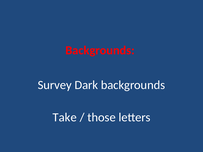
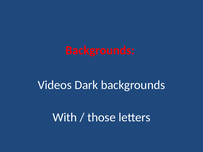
Survey: Survey -> Videos (55, 85)
Take: Take -> With (65, 117)
